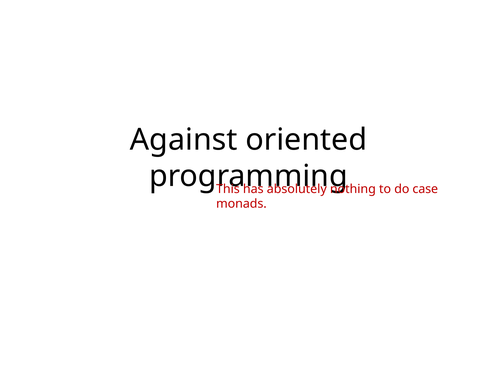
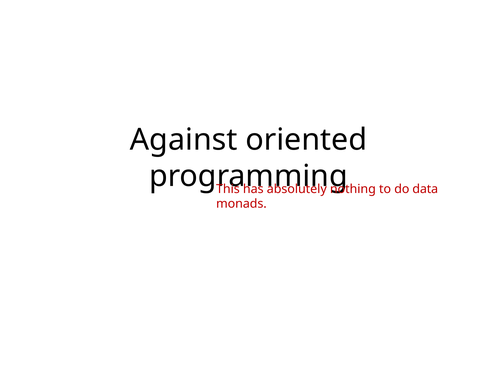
case: case -> data (425, 189)
